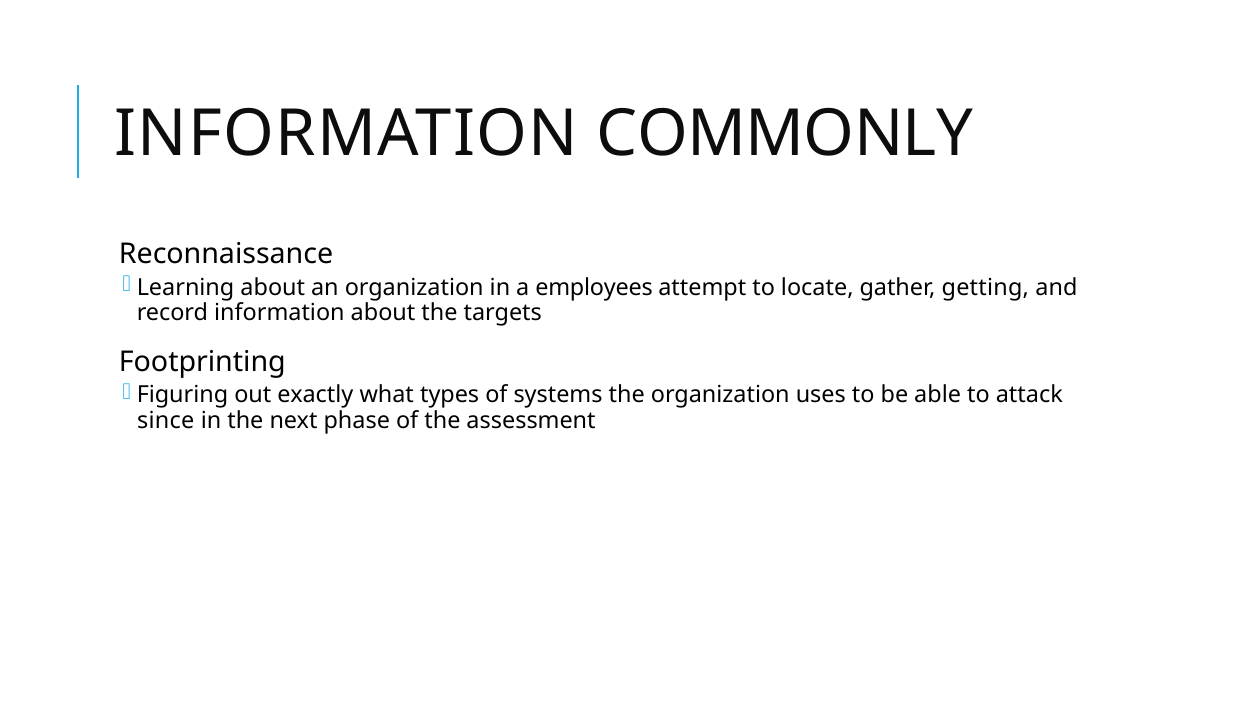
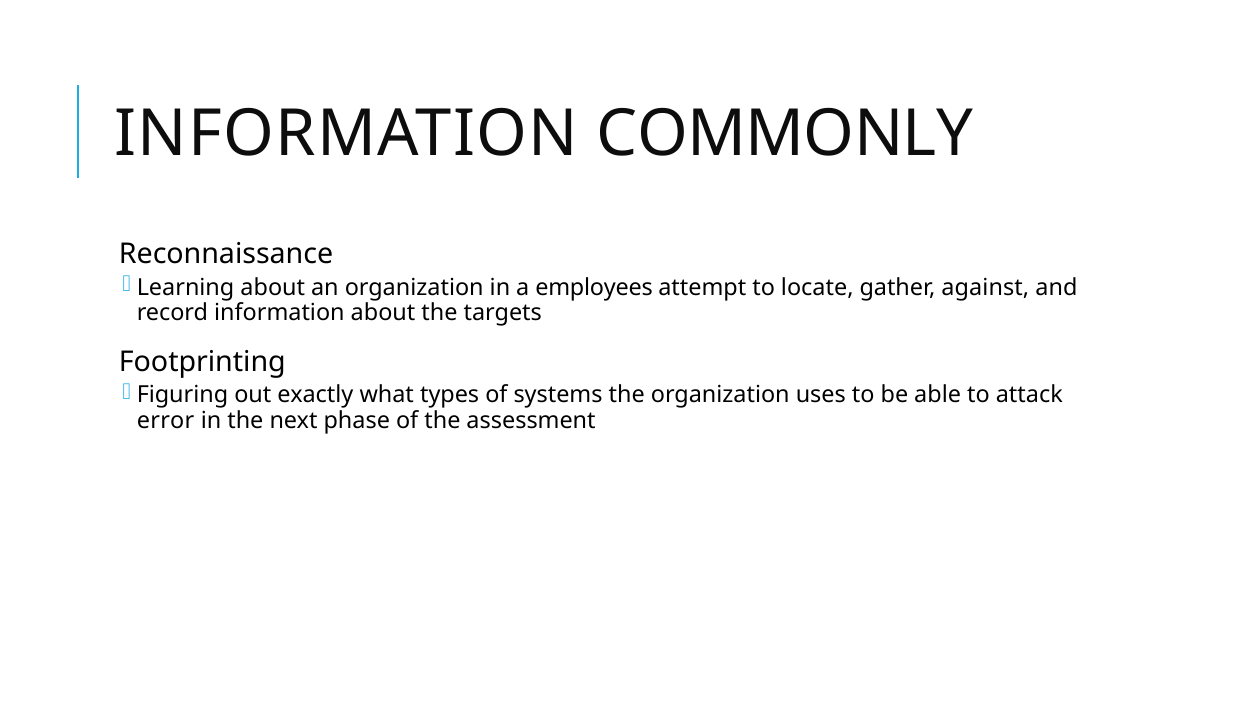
getting: getting -> against (985, 287)
since: since -> error (166, 420)
